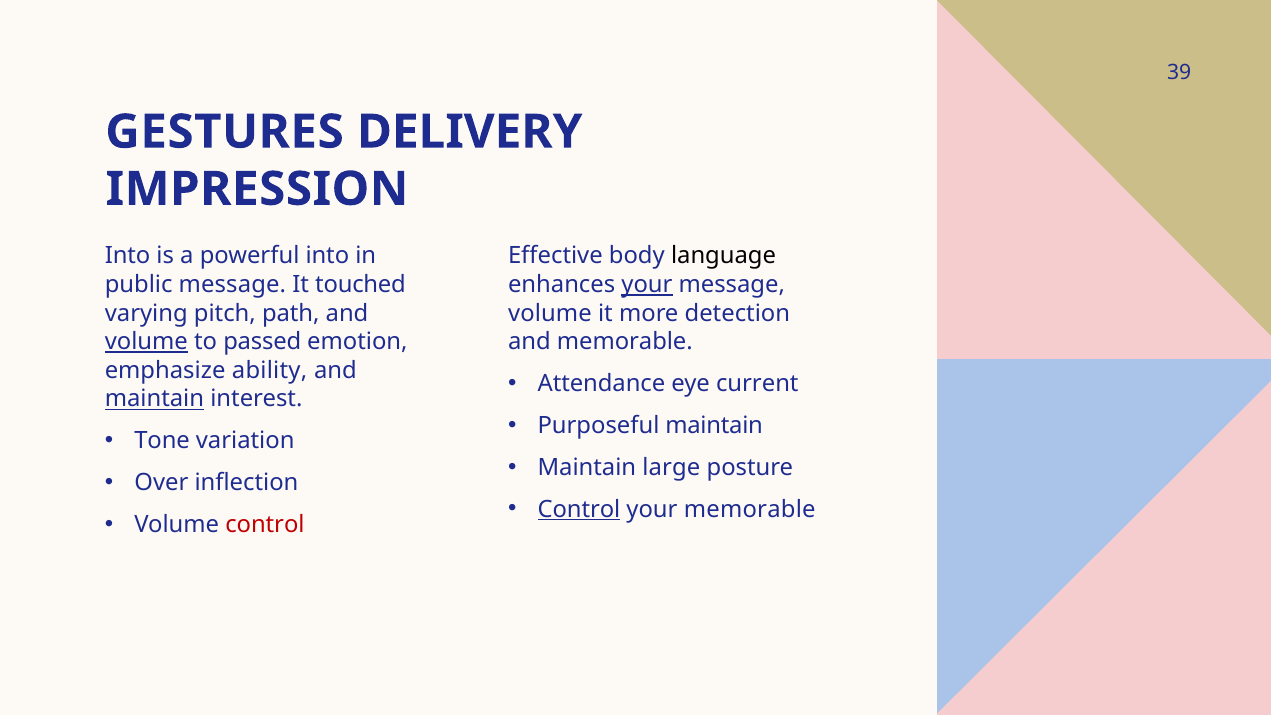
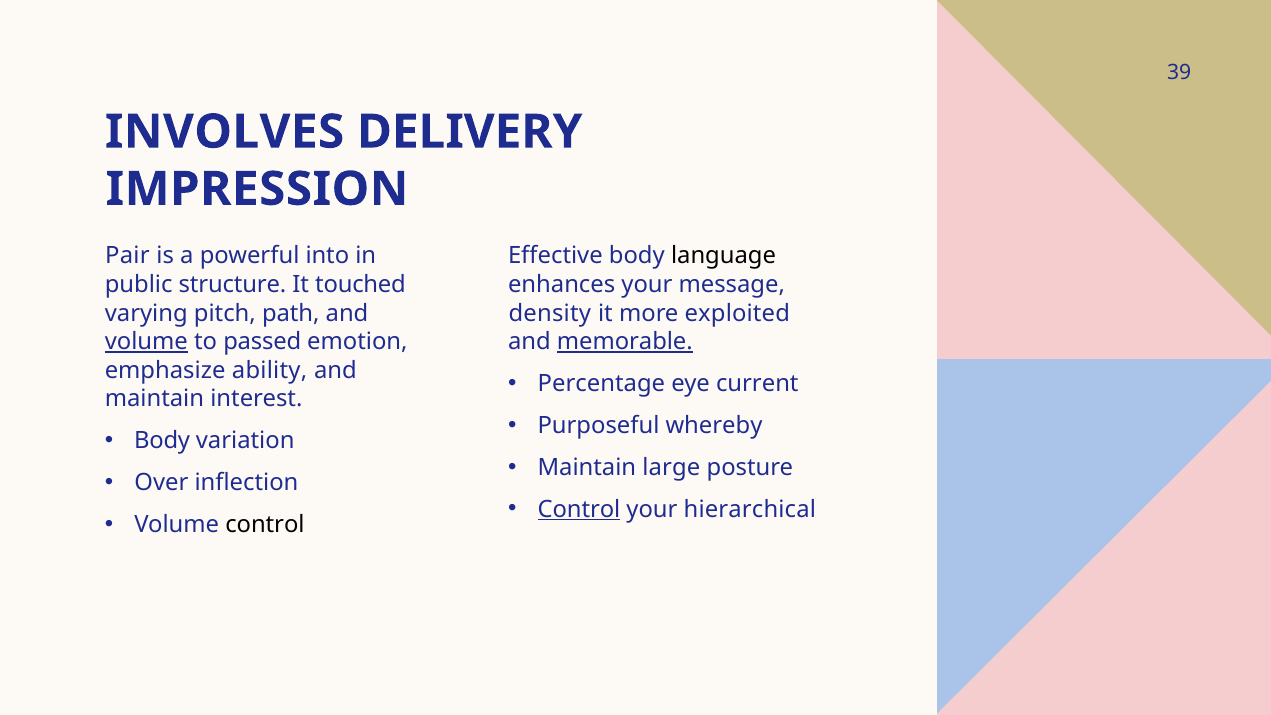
GESTURES: GESTURES -> INVOLVES (225, 132)
Into: Into -> Pair (127, 256)
public message: message -> structure (233, 285)
your underline: present -> none (647, 285)
volume: volume -> density (550, 313)
detection: detection -> exploited (737, 313)
memorable underline: none -> present (625, 342)
Attendance: Attendance -> Percentage (601, 384)
maintain underline: present -> none (154, 399)
Purposeful maintain: maintain -> whereby (714, 426)
Tone: Tone -> Body (162, 441)
your memorable: memorable -> hierarchical (750, 509)
control colour: red -> black (265, 525)
